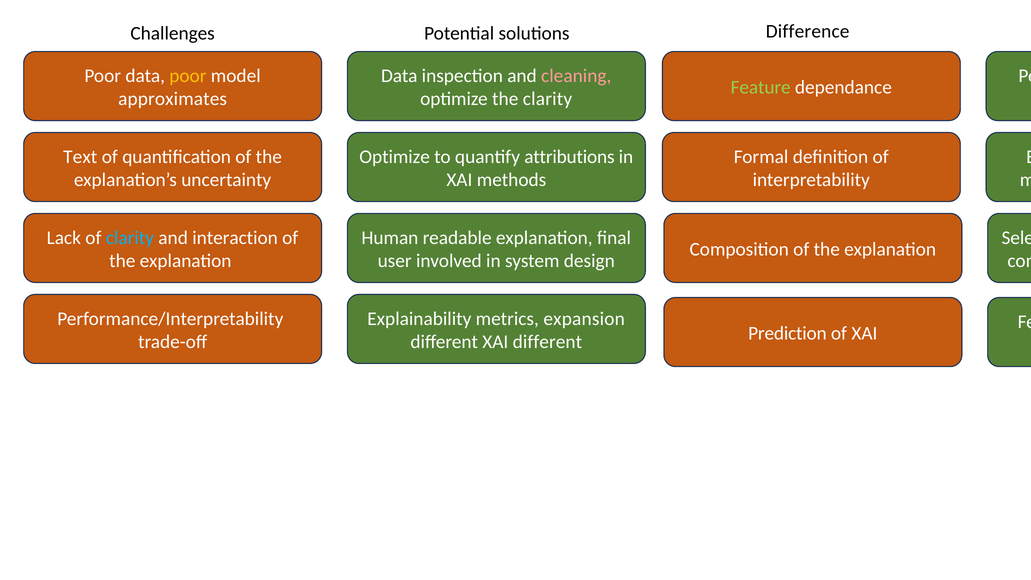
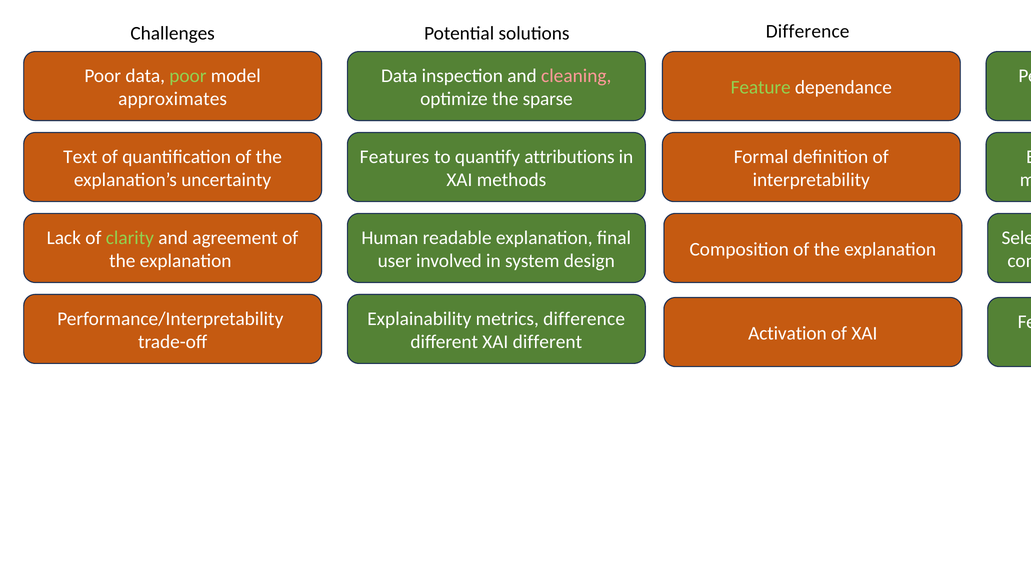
poor colour: yellow -> light green (188, 76)
the clarity: clarity -> sparse (548, 99)
Optimize: Optimize -> Features (394, 157)
clarity colour: light blue -> light green (130, 238)
interaction: interaction -> agreement (235, 238)
metrics expansion: expansion -> difference (584, 319)
Prediction: Prediction -> Activation (787, 333)
